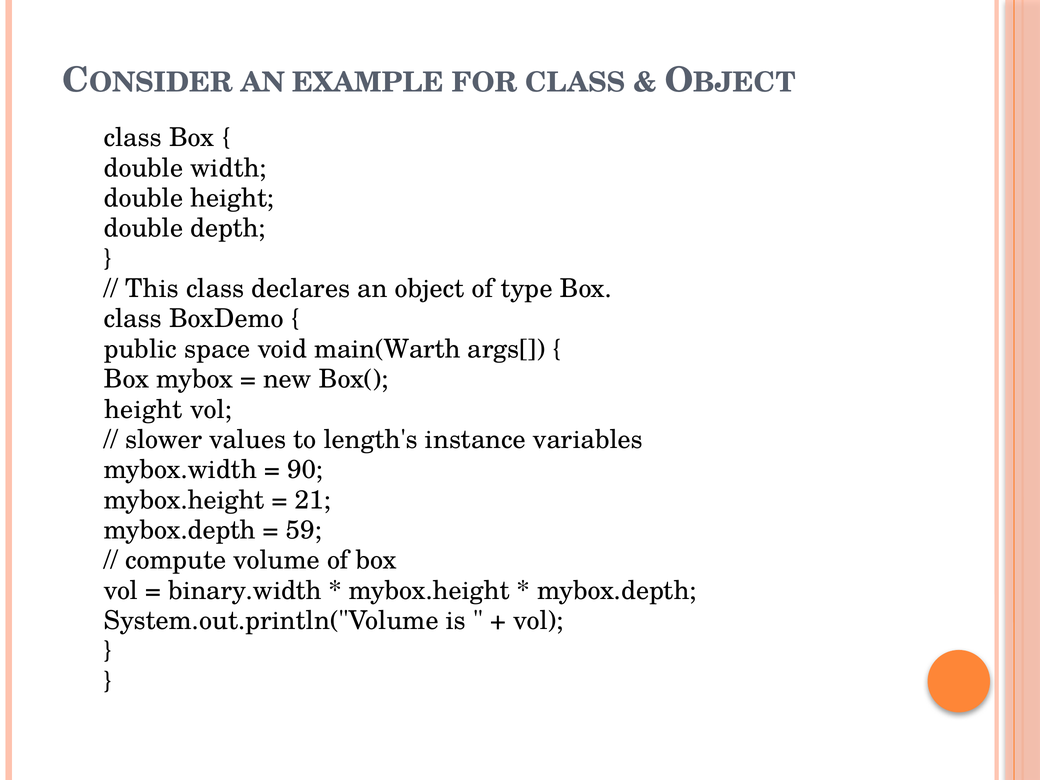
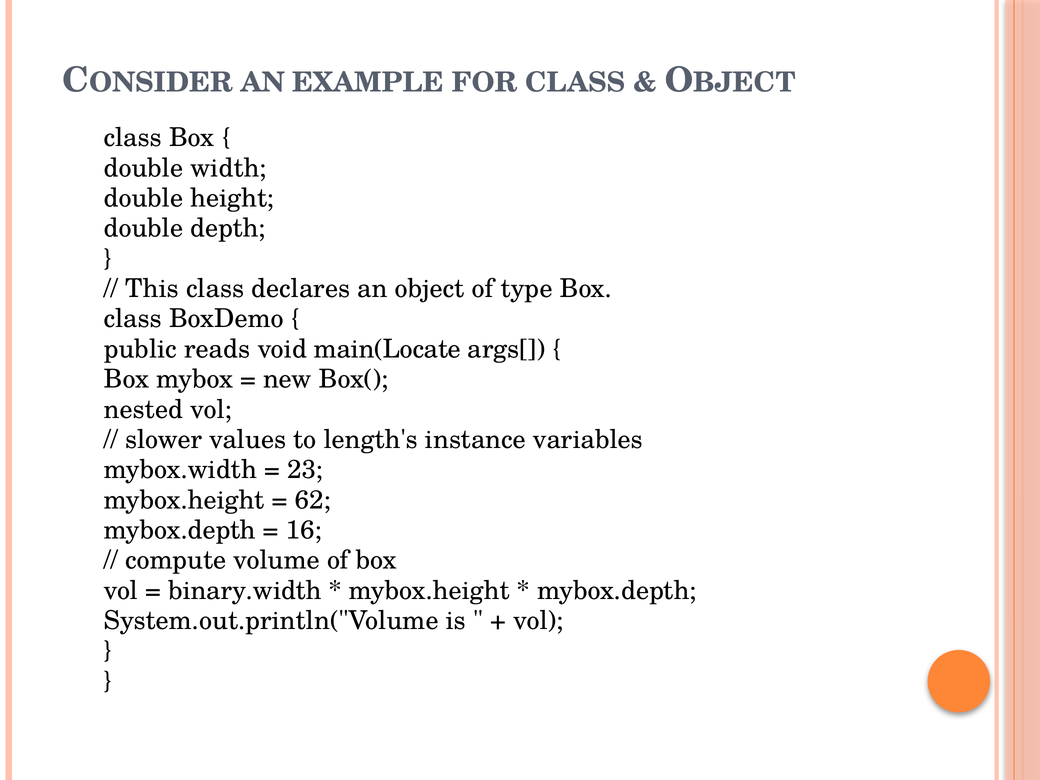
space: space -> reads (217, 349)
main(Warth: main(Warth -> main(Locate (387, 349)
height: height -> nested (143, 409)
90: 90 -> 23 (305, 470)
21: 21 -> 62 (313, 500)
59: 59 -> 16 (304, 530)
